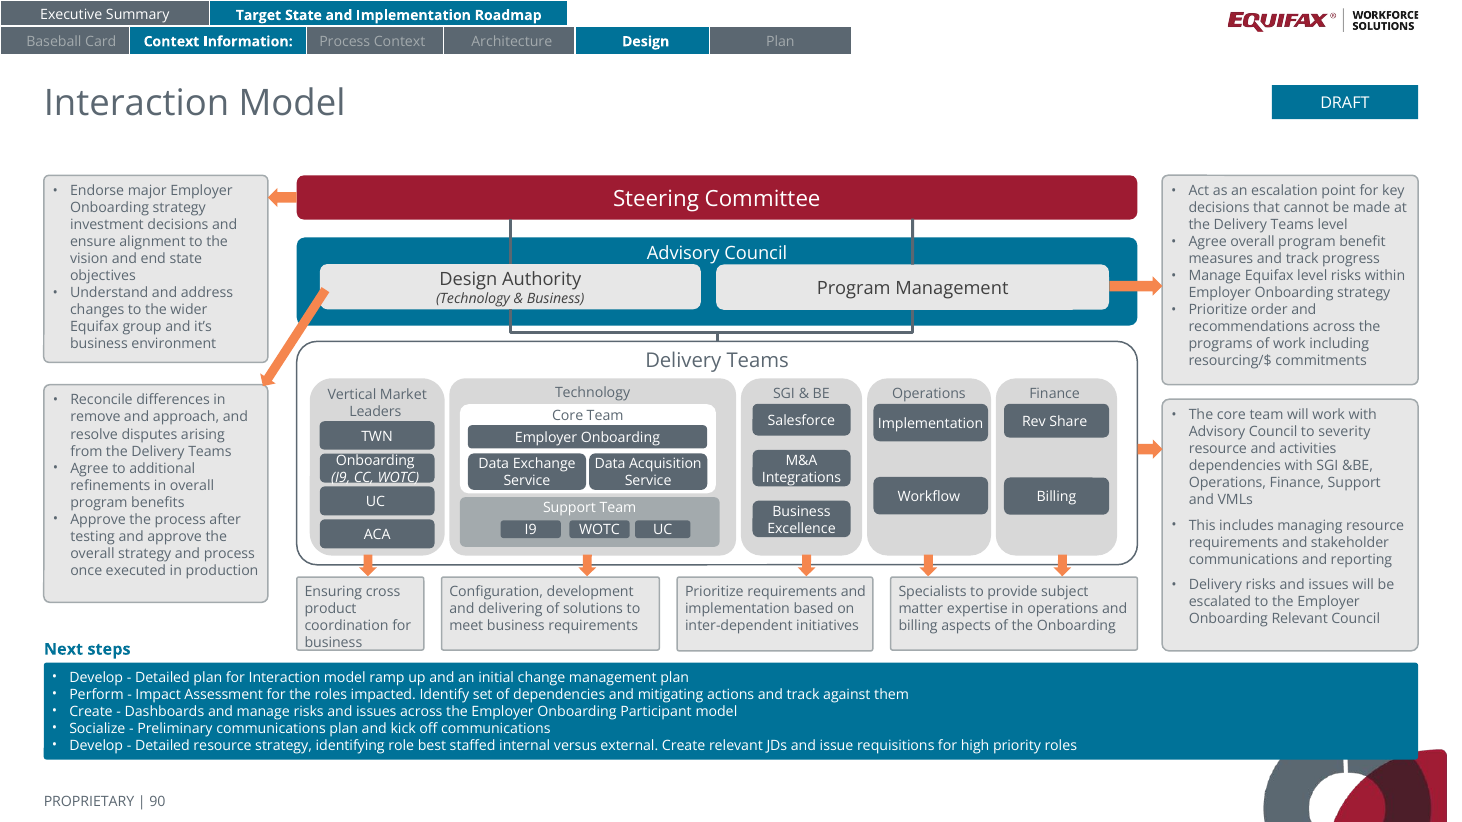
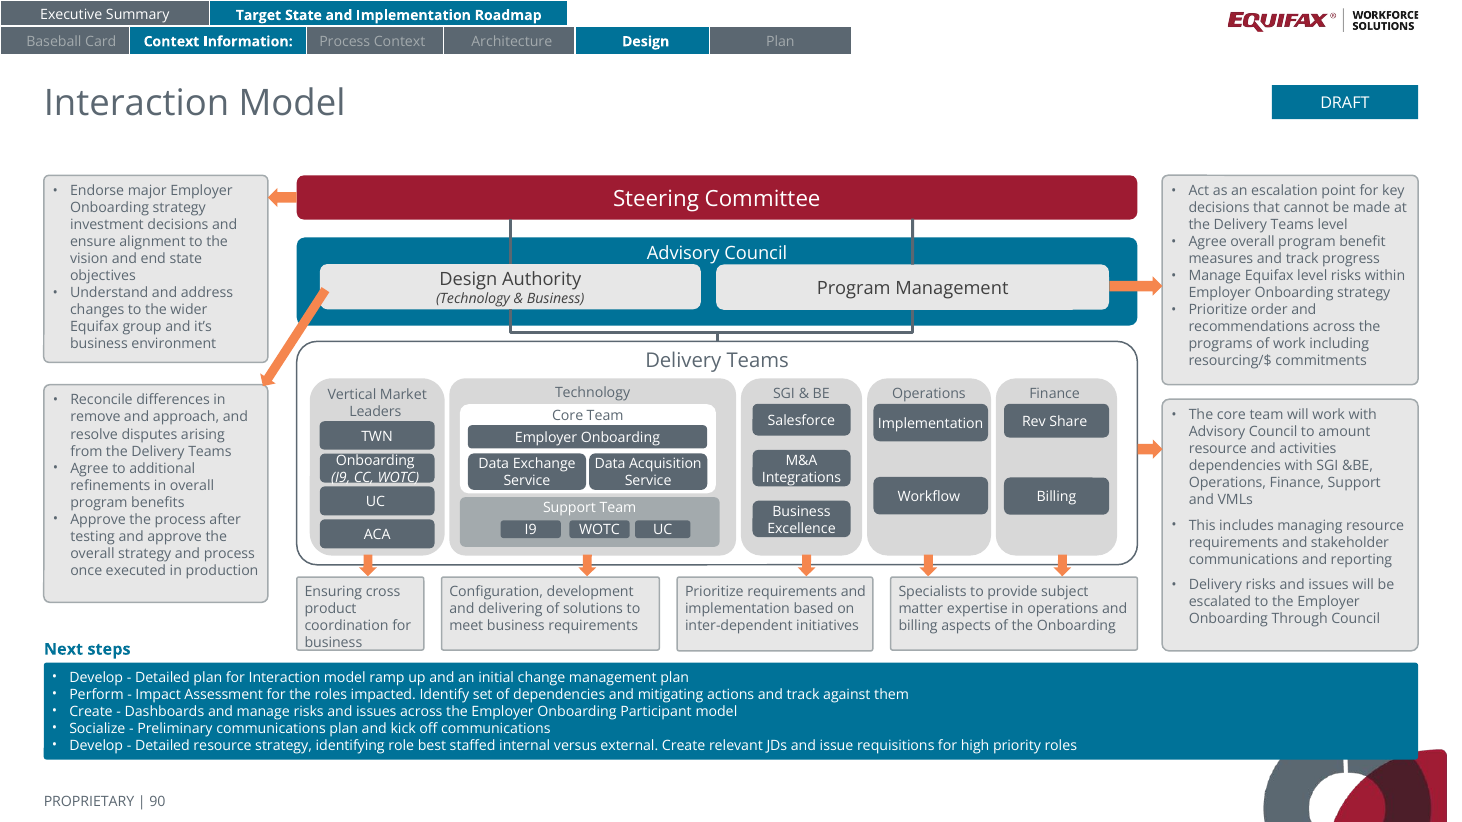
severity: severity -> amount (1344, 432)
Onboarding Relevant: Relevant -> Through (1300, 619)
